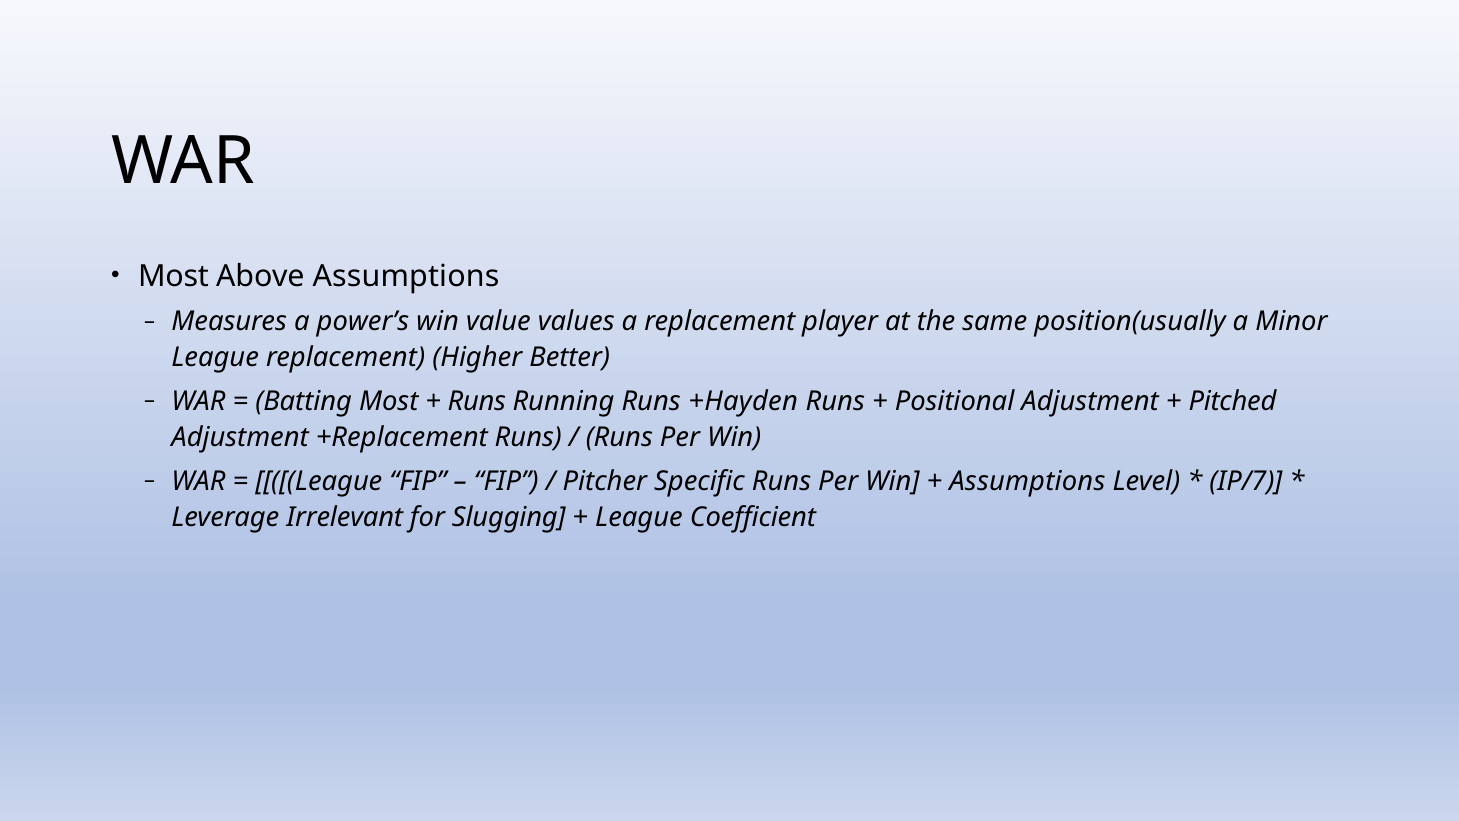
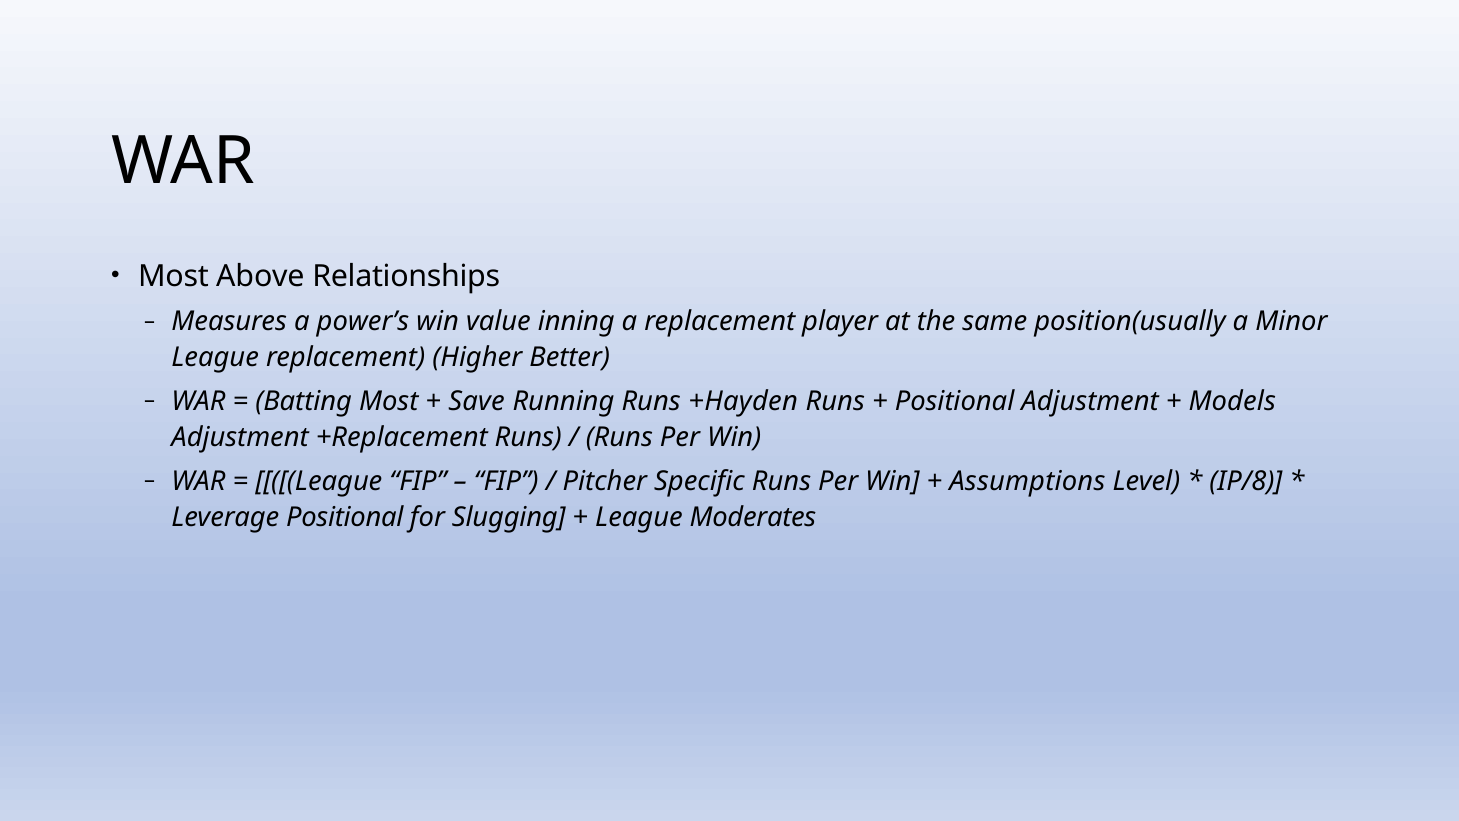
Above Assumptions: Assumptions -> Relationships (406, 276)
values: values -> inning (576, 321)
Runs: Runs -> Save (477, 401)
Pitched: Pitched -> Models (1232, 401)
IP/7: IP/7 -> IP/8 (1246, 481)
Leverage Irrelevant: Irrelevant -> Positional (345, 517)
Coefficient: Coefficient -> Moderates (753, 517)
